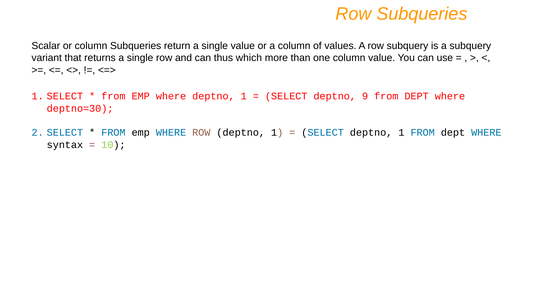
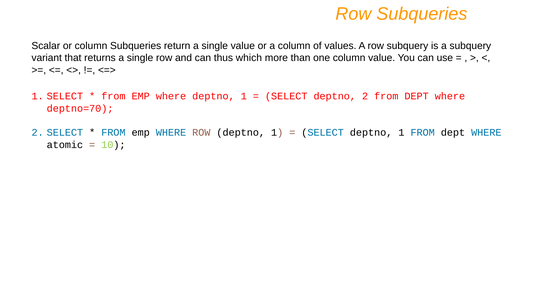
deptno 9: 9 -> 2 (365, 96)
deptno=30: deptno=30 -> deptno=70 (80, 108)
syntax: syntax -> atomic (65, 145)
